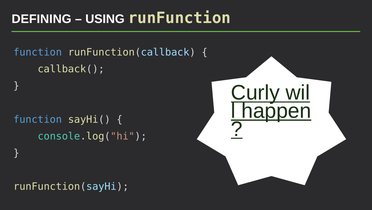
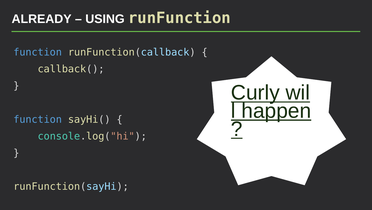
DEFINING: DEFINING -> ALREADY (42, 19)
